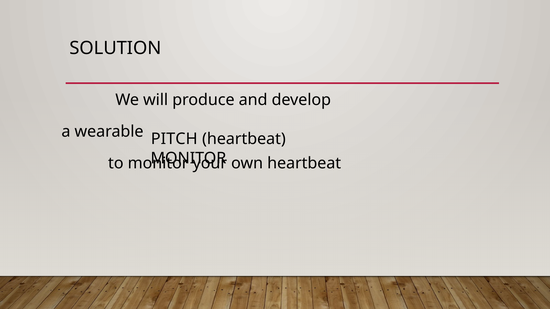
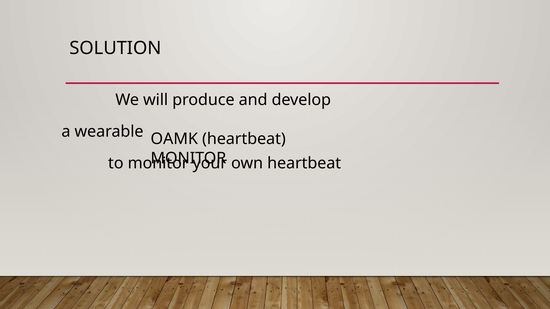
PITCH: PITCH -> OAMK (174, 139)
